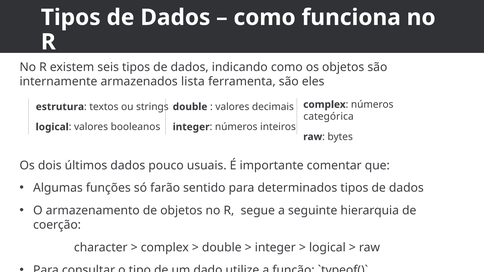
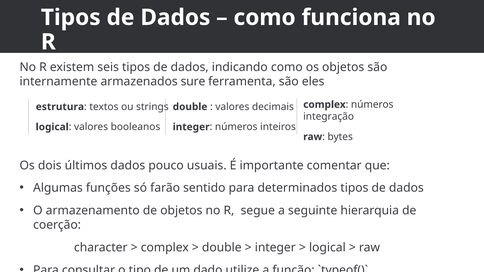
lista: lista -> sure (193, 82)
categórica: categórica -> integração (329, 117)
